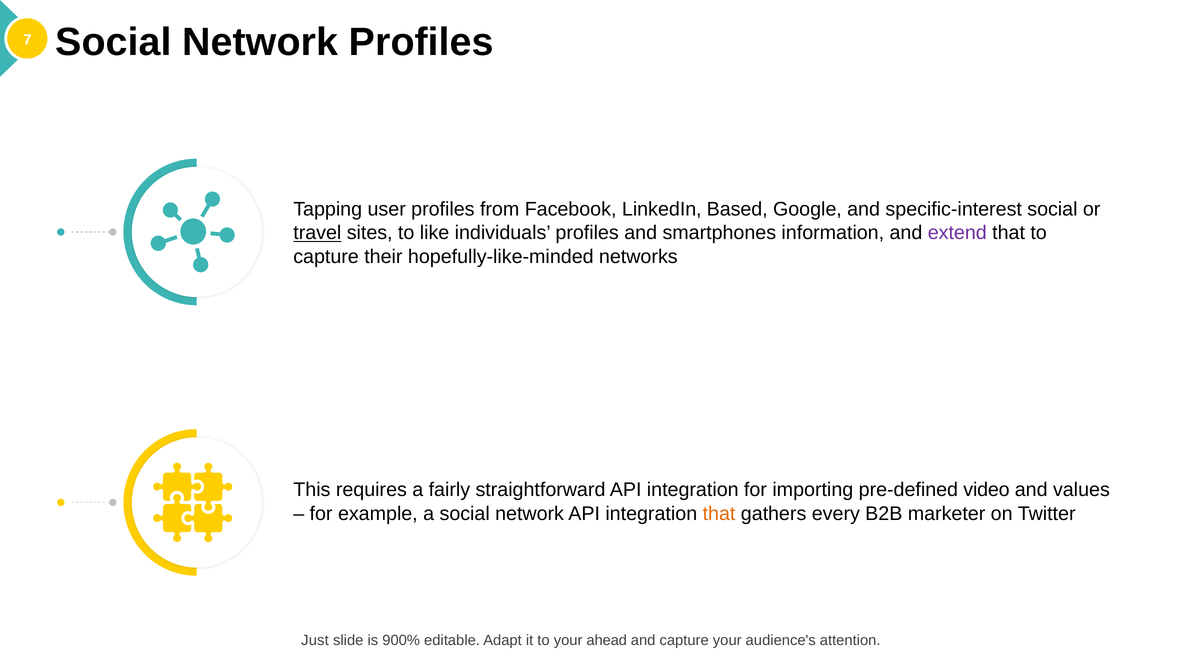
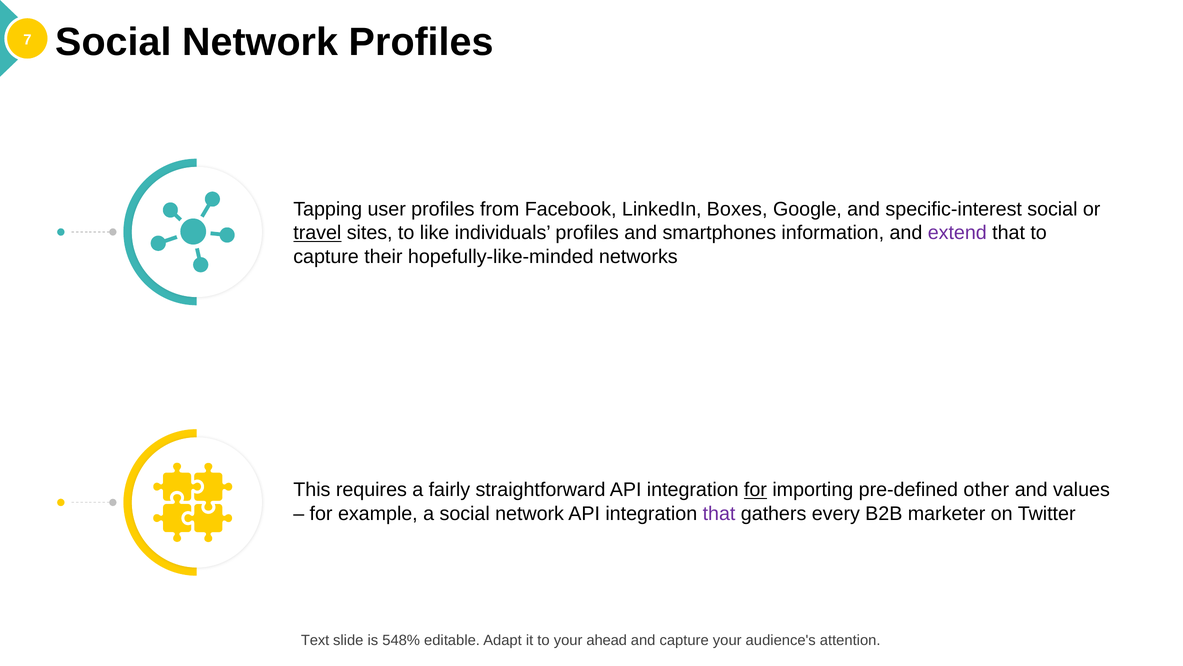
Based: Based -> Boxes (737, 209)
for underline: none -> present (755, 490)
video: video -> other (986, 490)
that colour: orange -> purple (719, 513)
Just: Just -> Text (315, 640)
900%: 900% -> 548% (401, 640)
